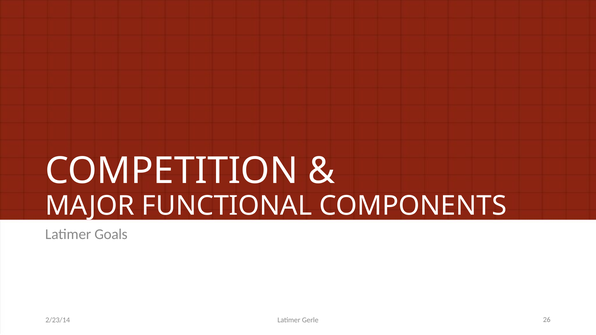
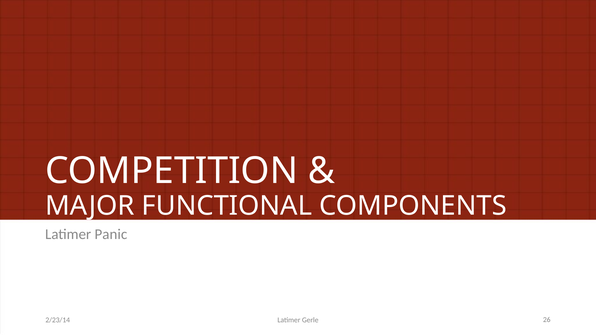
Goals: Goals -> Panic (111, 235)
